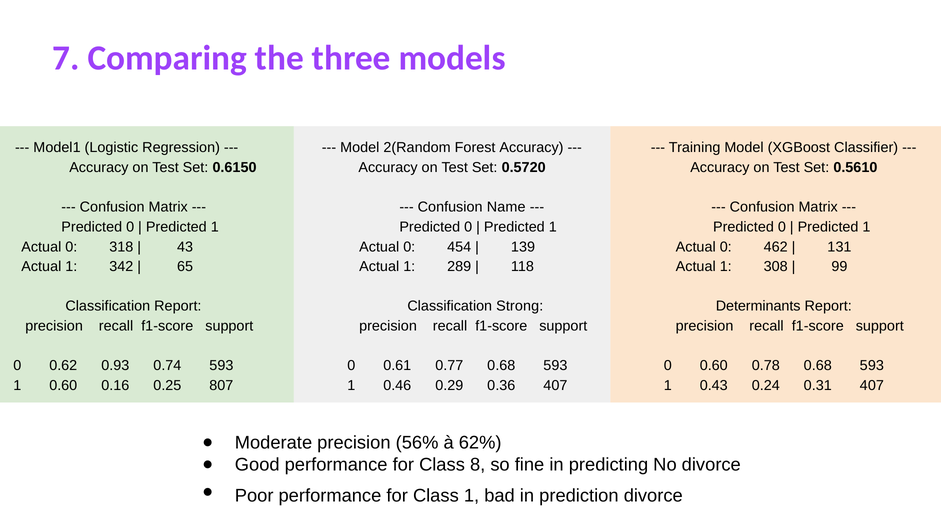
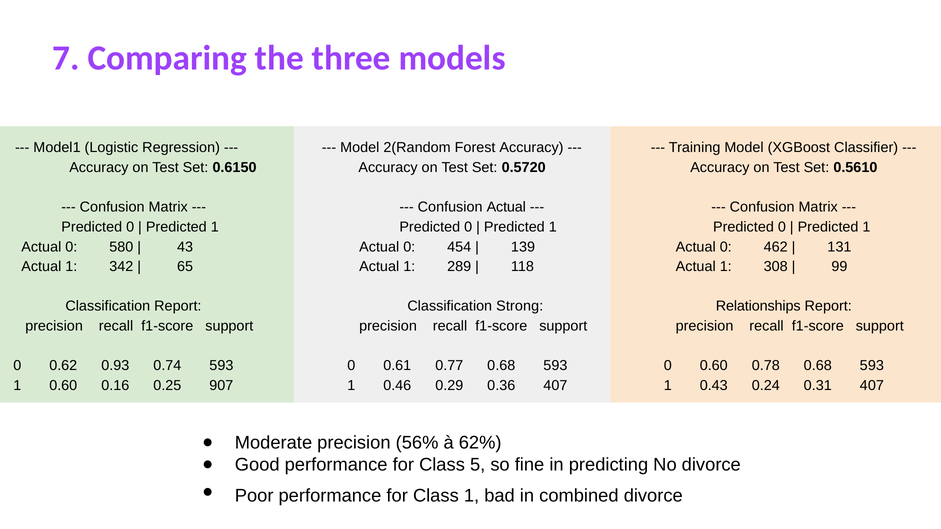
Confusion Name: Name -> Actual (506, 207)
318: 318 -> 580 (121, 247)
Determinants: Determinants -> Relationships (758, 306)
807: 807 -> 907 (221, 386)
8: 8 -> 5 (478, 465)
prediction: prediction -> combined (579, 496)
